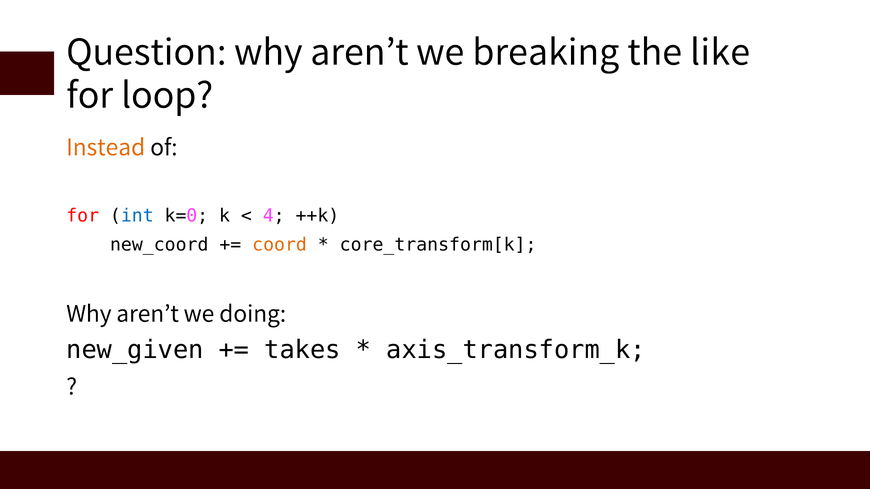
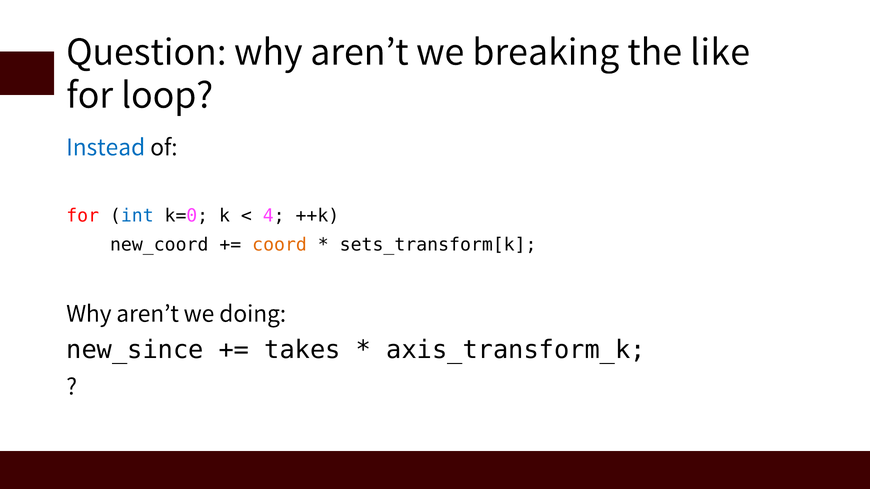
Instead colour: orange -> blue (106, 147)
core_transform[k: core_transform[k -> sets_transform[k (438, 245)
new_given: new_given -> new_since (135, 350)
